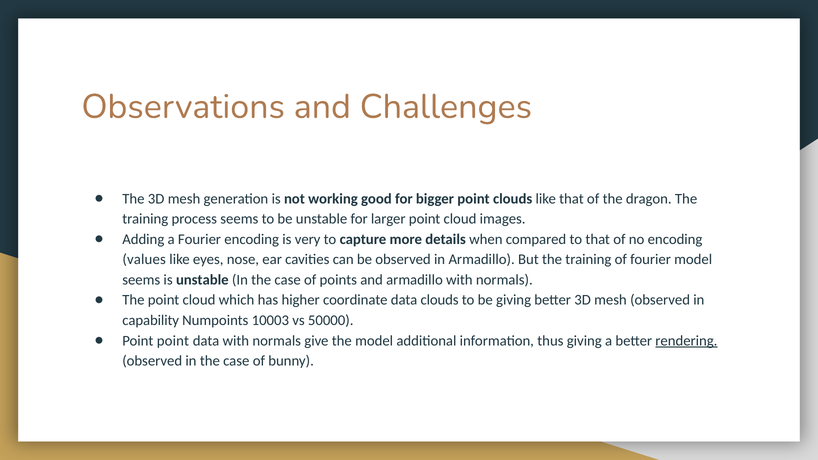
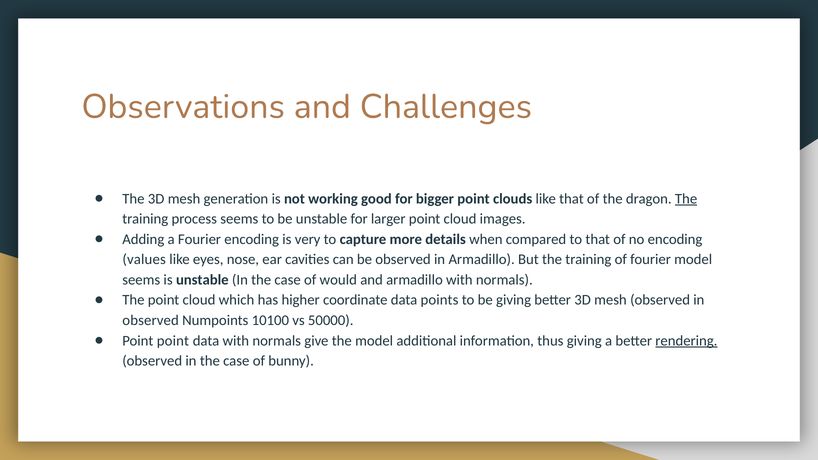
The underline: none -> present (686, 199)
points: points -> would (338, 280)
data clouds: clouds -> points (439, 300)
capability: capability -> observed (151, 320)
10003: 10003 -> 10100 (270, 320)
